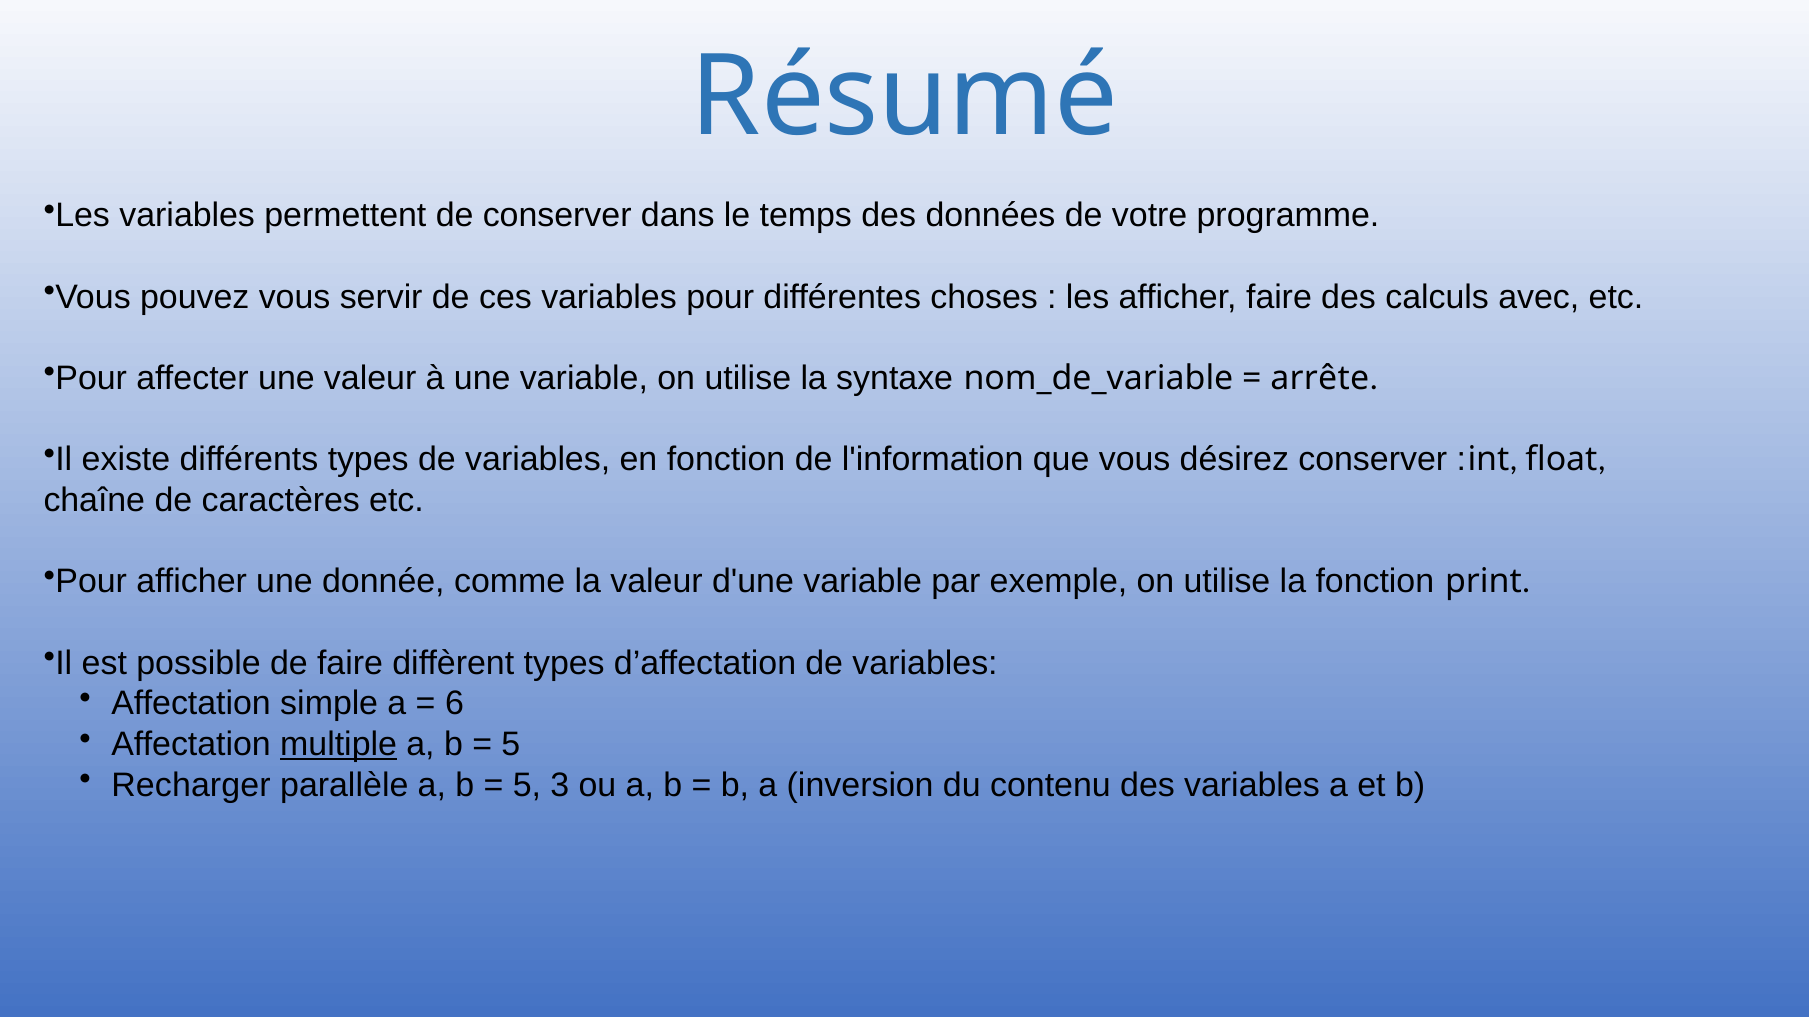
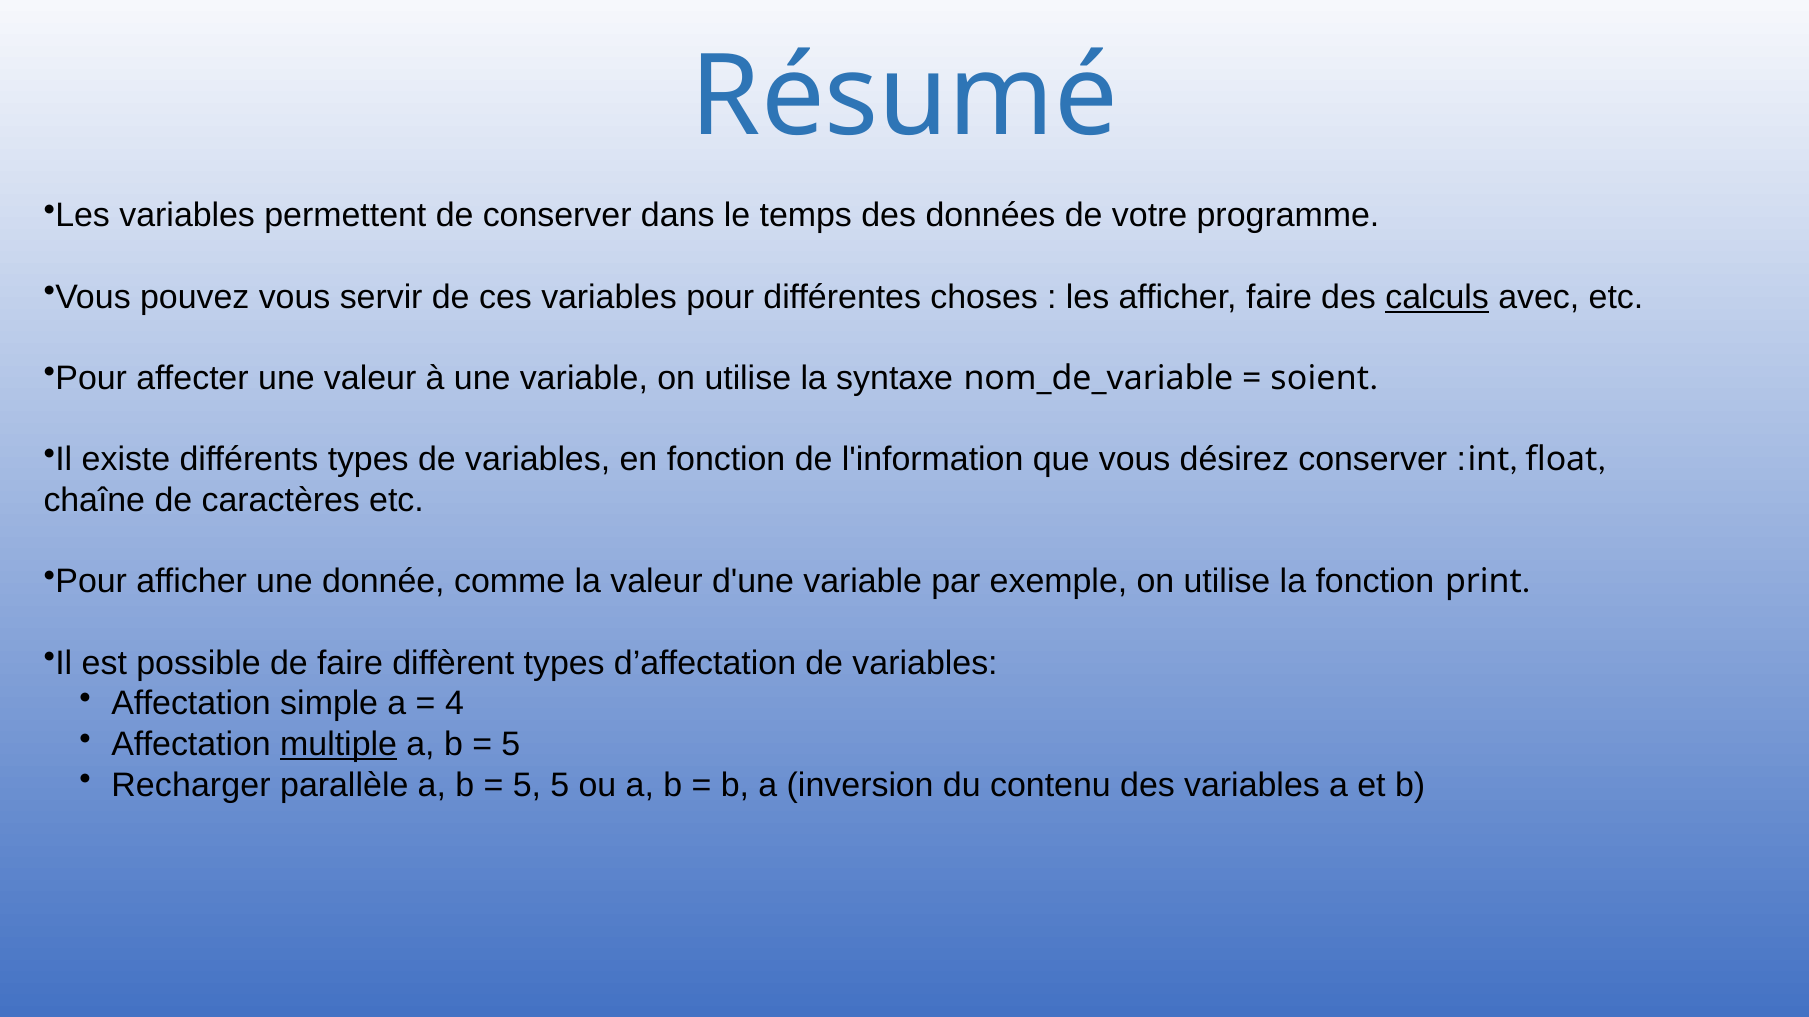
calculs underline: none -> present (1437, 297)
arrête: arrête -> soient (1320, 379)
6: 6 -> 4 (454, 704)
5 3: 3 -> 5 (560, 786)
